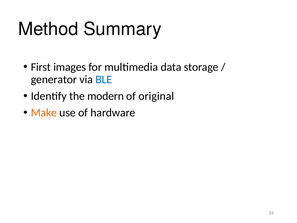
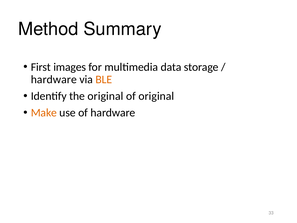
generator: generator -> hardware (54, 79)
BLE colour: blue -> orange (104, 79)
the modern: modern -> original (105, 96)
